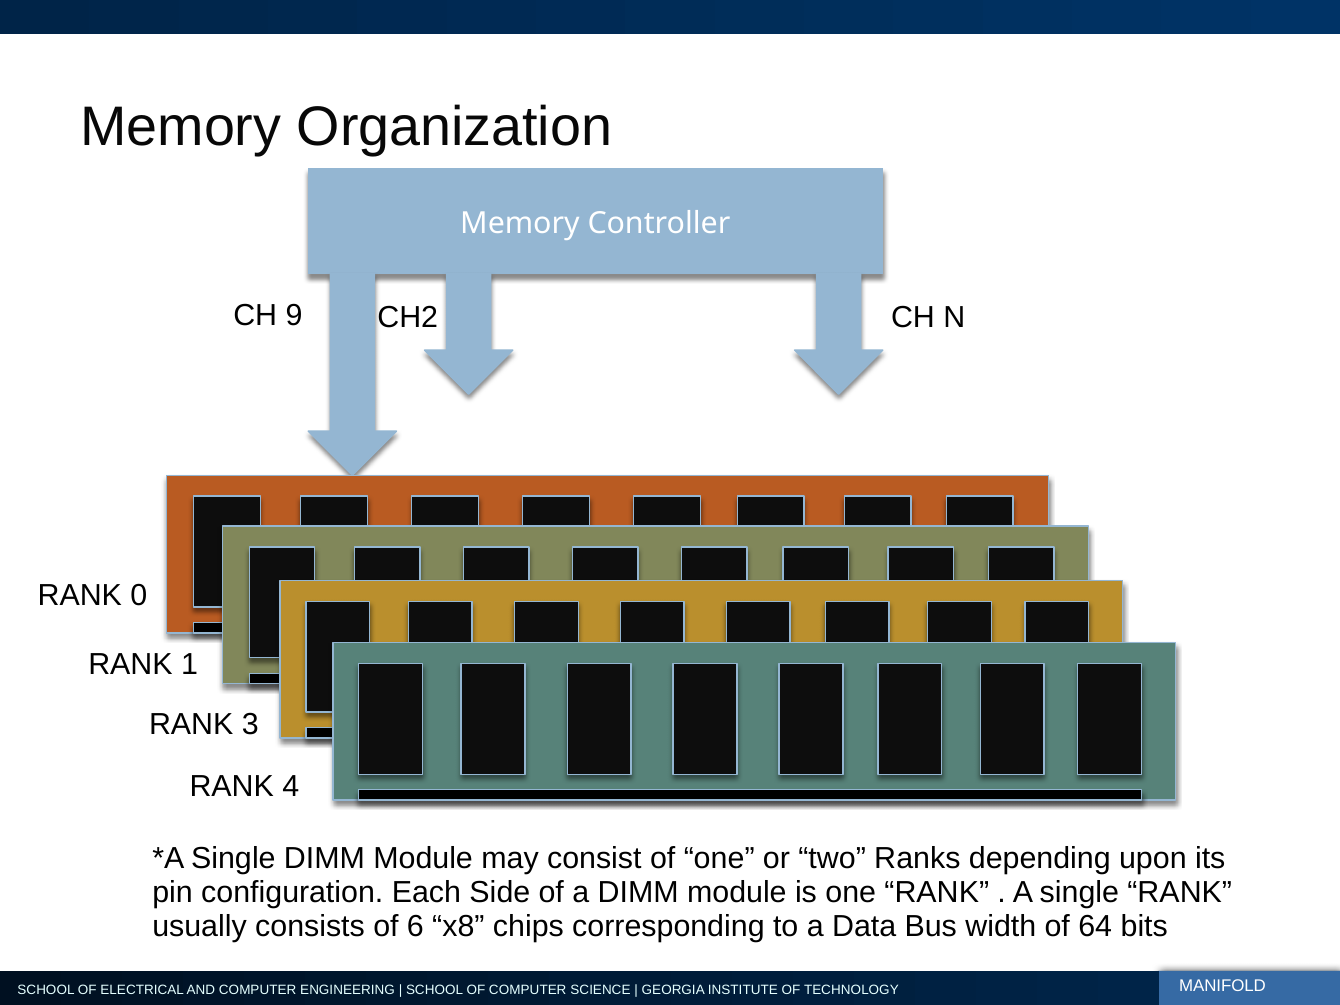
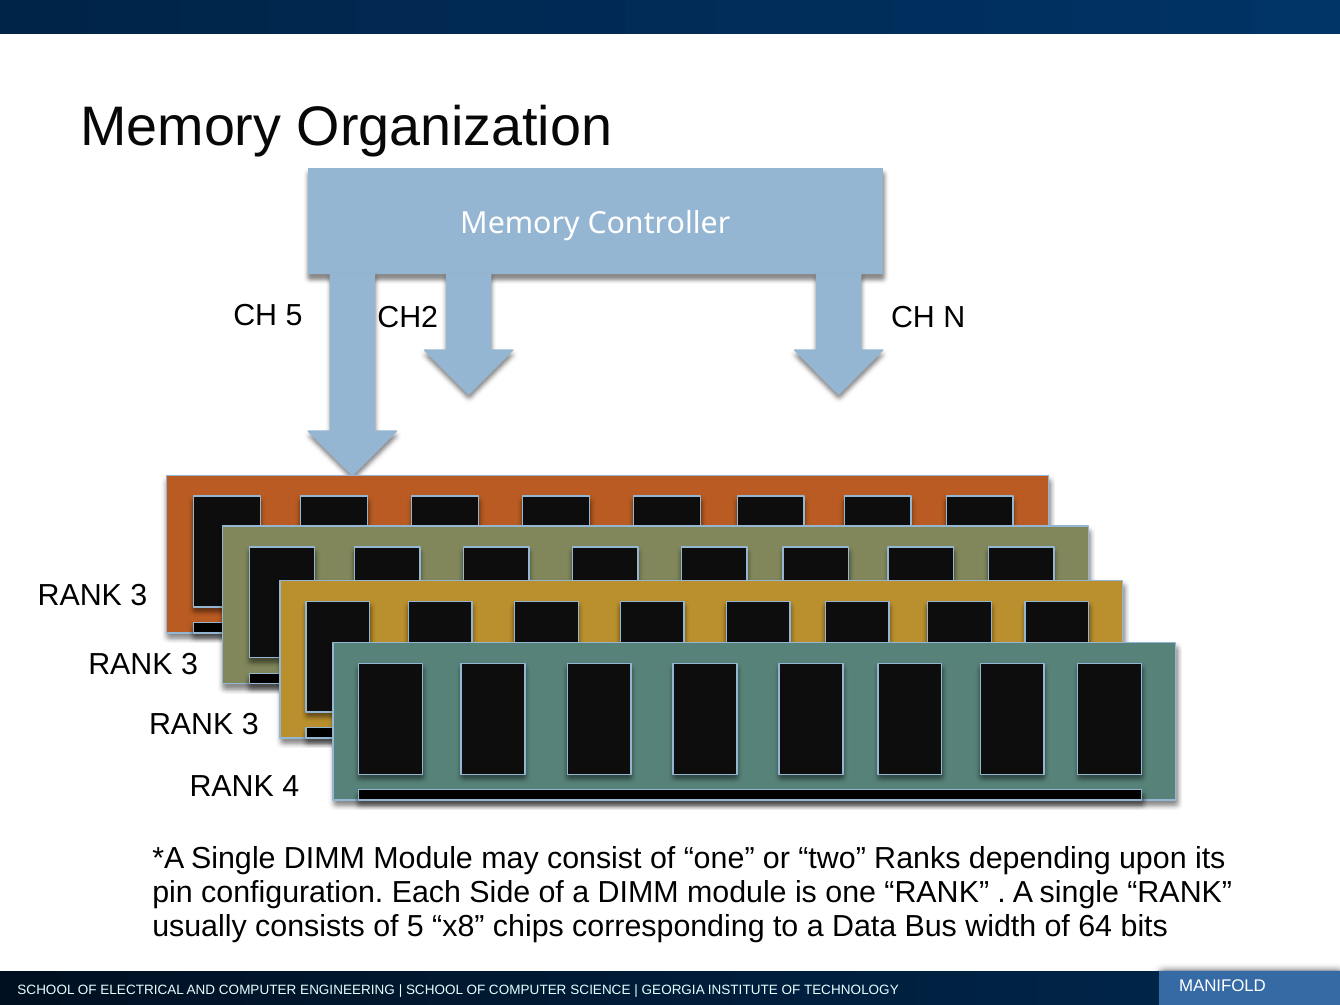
CH 9: 9 -> 5 (294, 316)
0: 0 -> 3 (139, 596)
1: 1 -> 3 (189, 664)
of 6: 6 -> 5 (415, 926)
